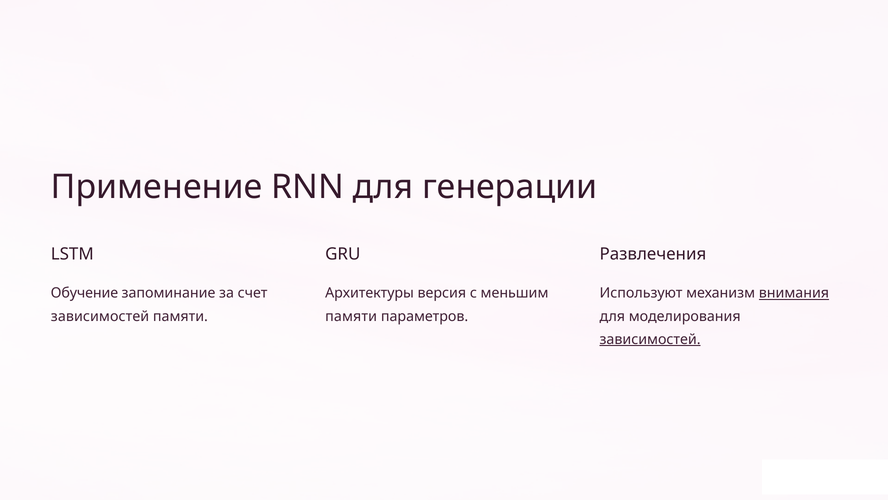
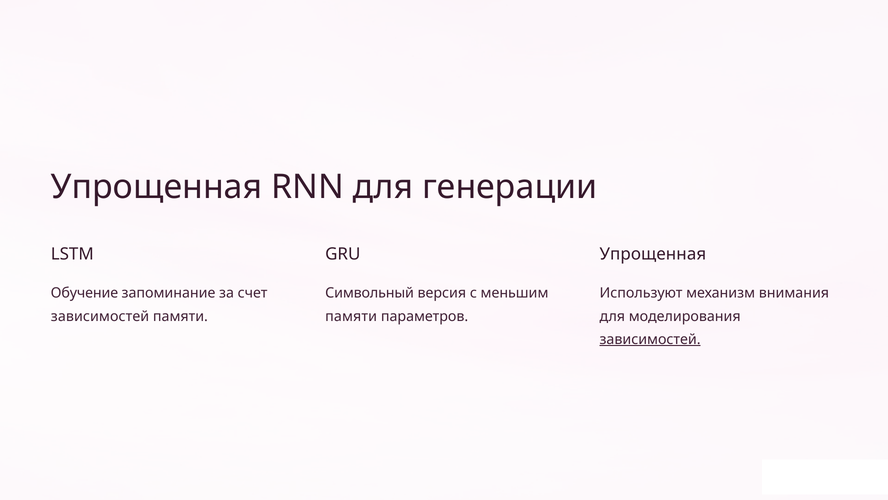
Применение: Применение -> Упрощенная (157, 187)
Развлечения: Развлечения -> Упрощенная (653, 254)
Архитектуры: Архитектуры -> Символьный (370, 293)
внимания underline: present -> none (794, 293)
